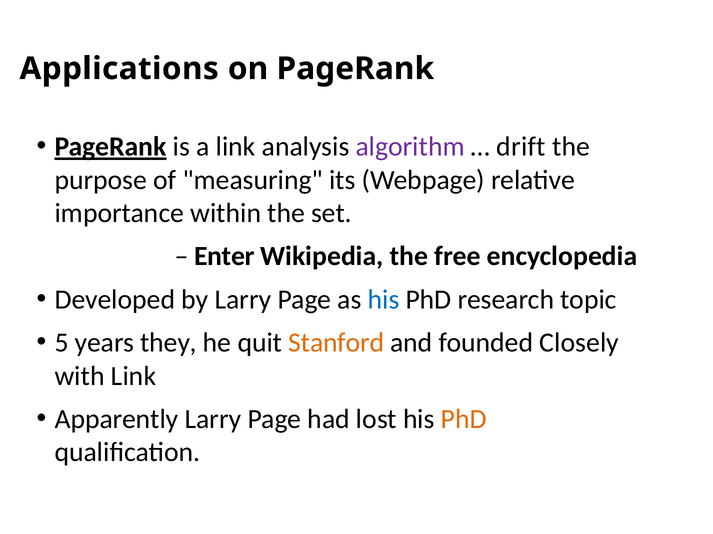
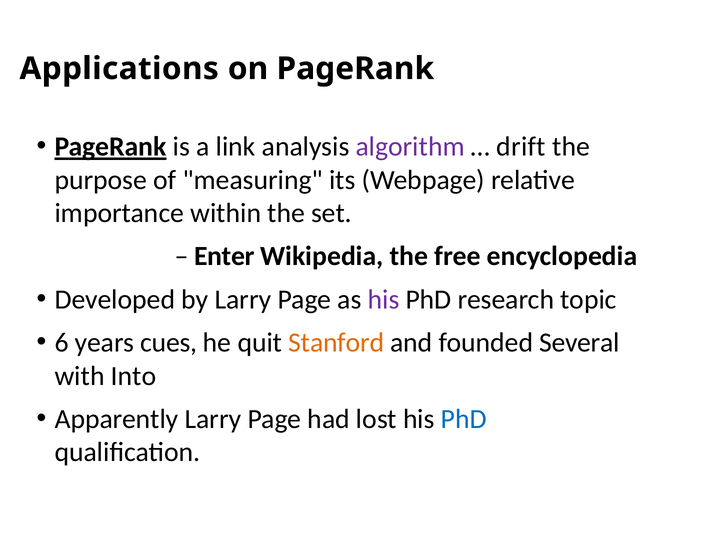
his colour: blue -> purple (384, 300)
5: 5 -> 6 (62, 343)
they: they -> cues (169, 343)
Closely: Closely -> Several (579, 343)
with Link: Link -> Into (134, 376)
PhD colour: orange -> blue (464, 420)
